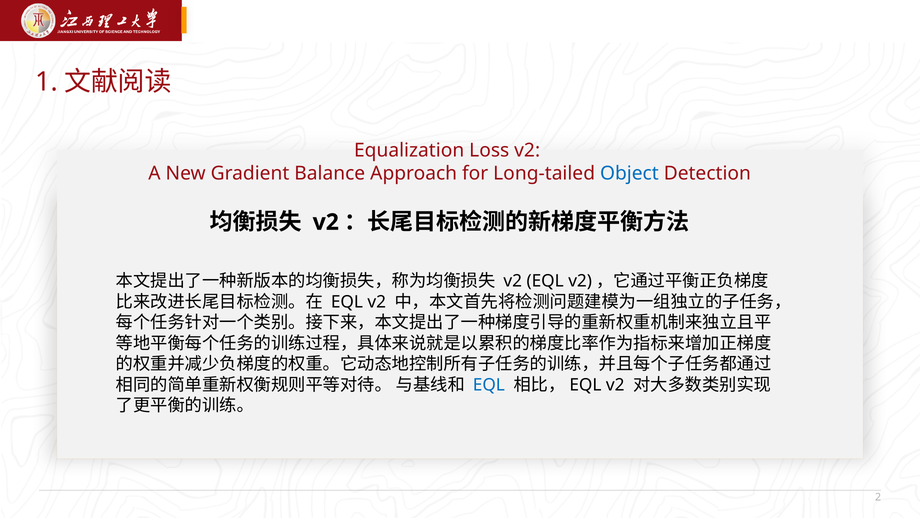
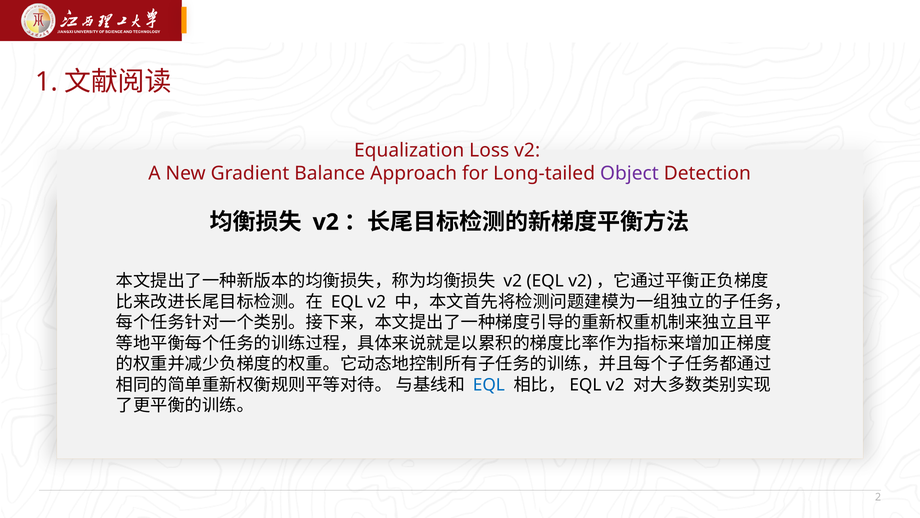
Object colour: blue -> purple (629, 173)
